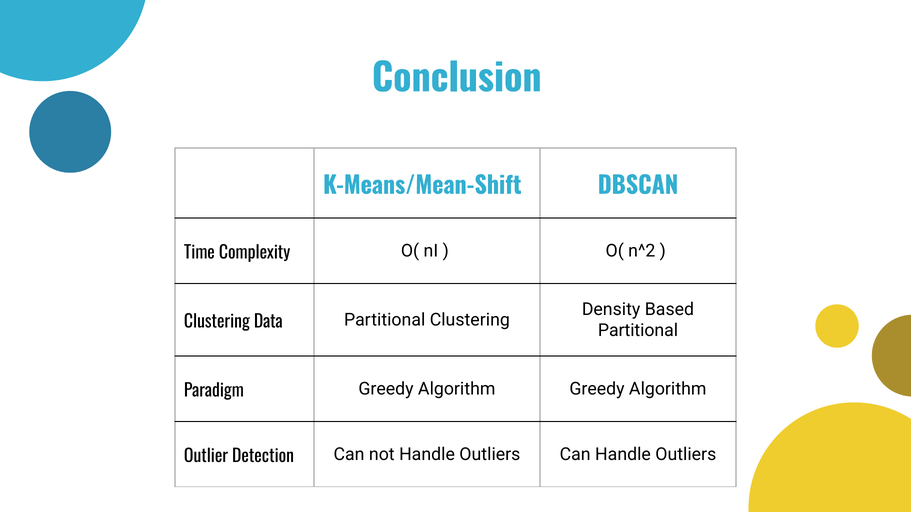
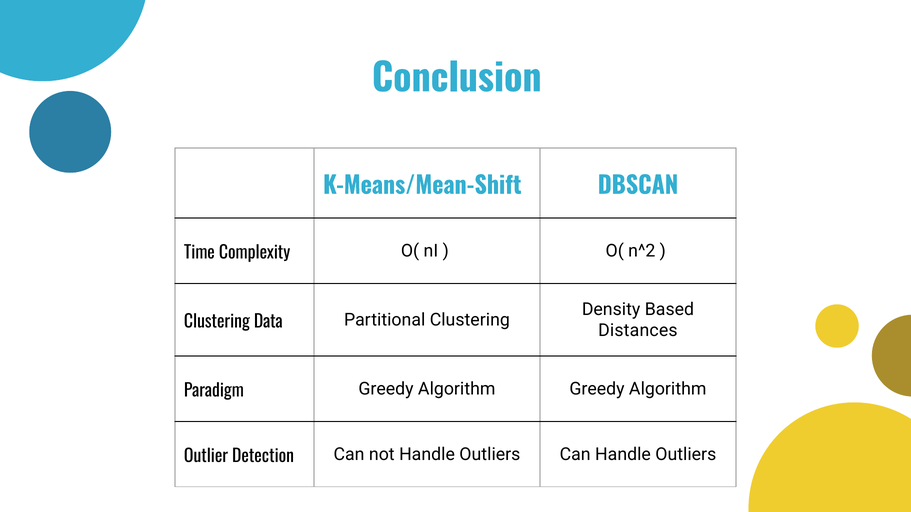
Partitional: Partitional -> Distances (638, 331)
